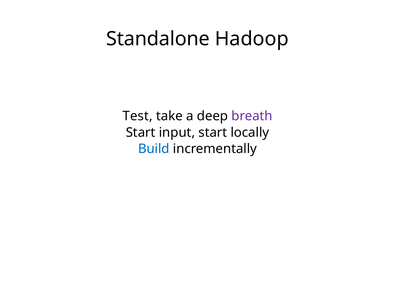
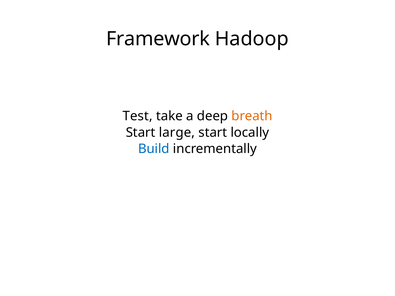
Standalone: Standalone -> Framework (158, 39)
breath colour: purple -> orange (252, 116)
input: input -> large (177, 133)
